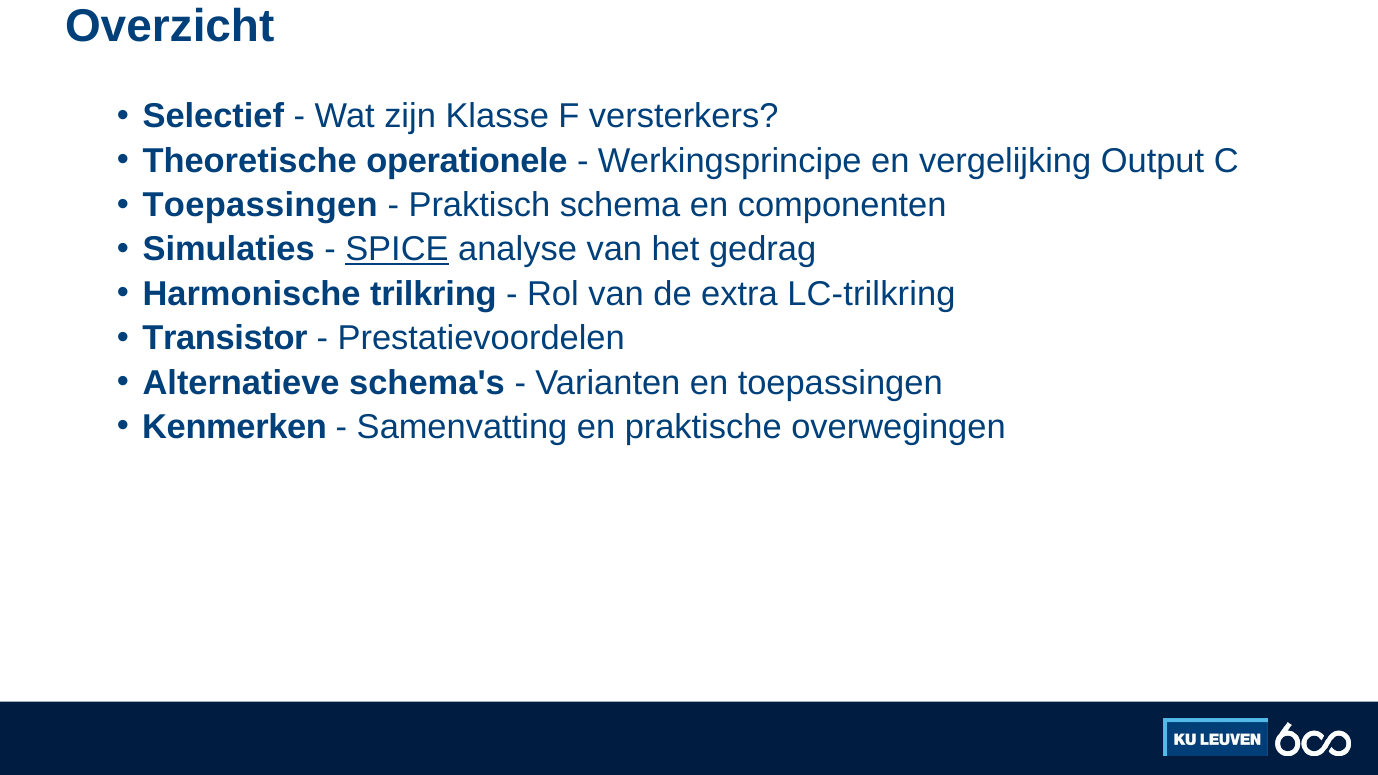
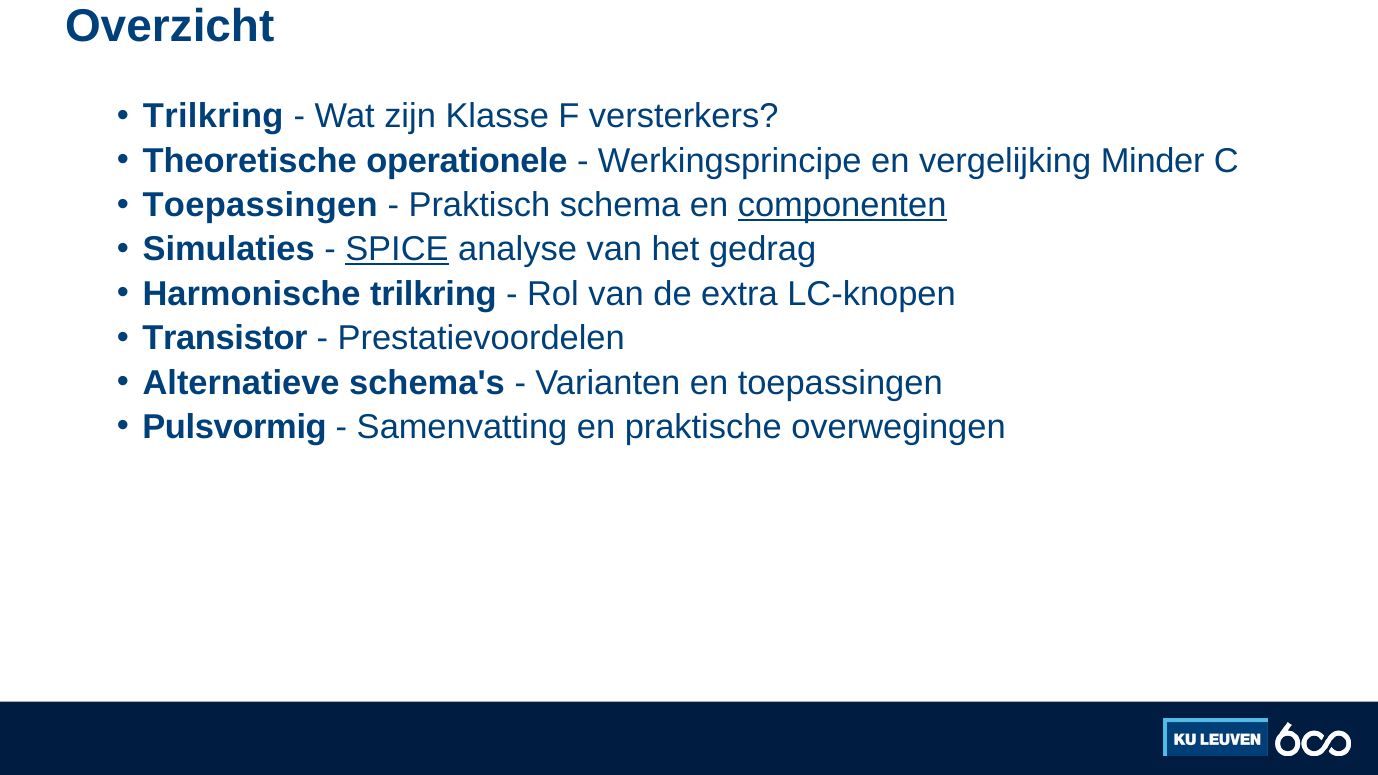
Selectief: Selectief -> Trilkring (213, 117)
Output: Output -> Minder (1153, 161)
componenten underline: none -> present (842, 205)
LC-trilkring: LC-trilkring -> LC-knopen (872, 294)
Kenmerken: Kenmerken -> Pulsvormig (235, 427)
